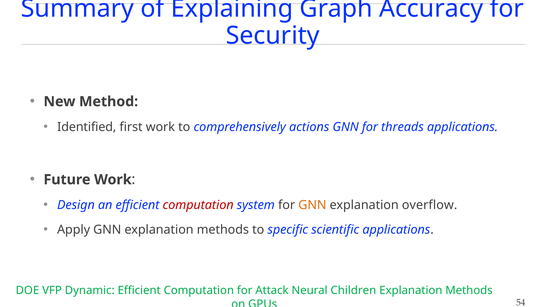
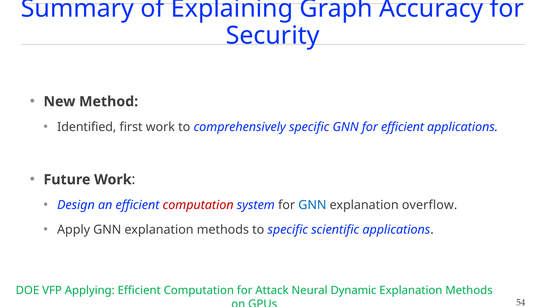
comprehensively actions: actions -> specific (309, 127)
for threads: threads -> efficient (403, 127)
GNN colour: orange -> blue (312, 205)
Dynamic: Dynamic -> Applying (90, 291)
Children: Children -> Dynamic (353, 291)
